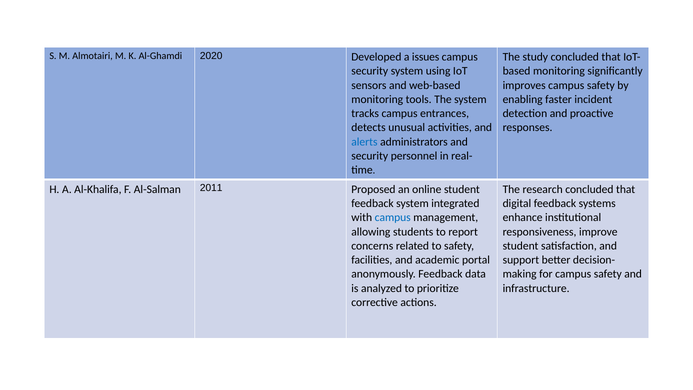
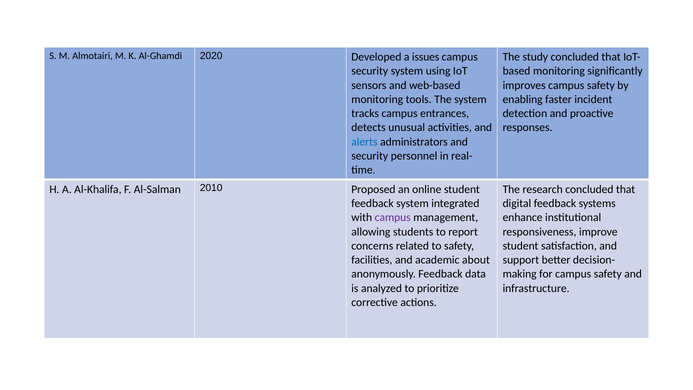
2011: 2011 -> 2010 (211, 188)
campus colour: blue -> purple (393, 218)
portal: portal -> about (476, 260)
